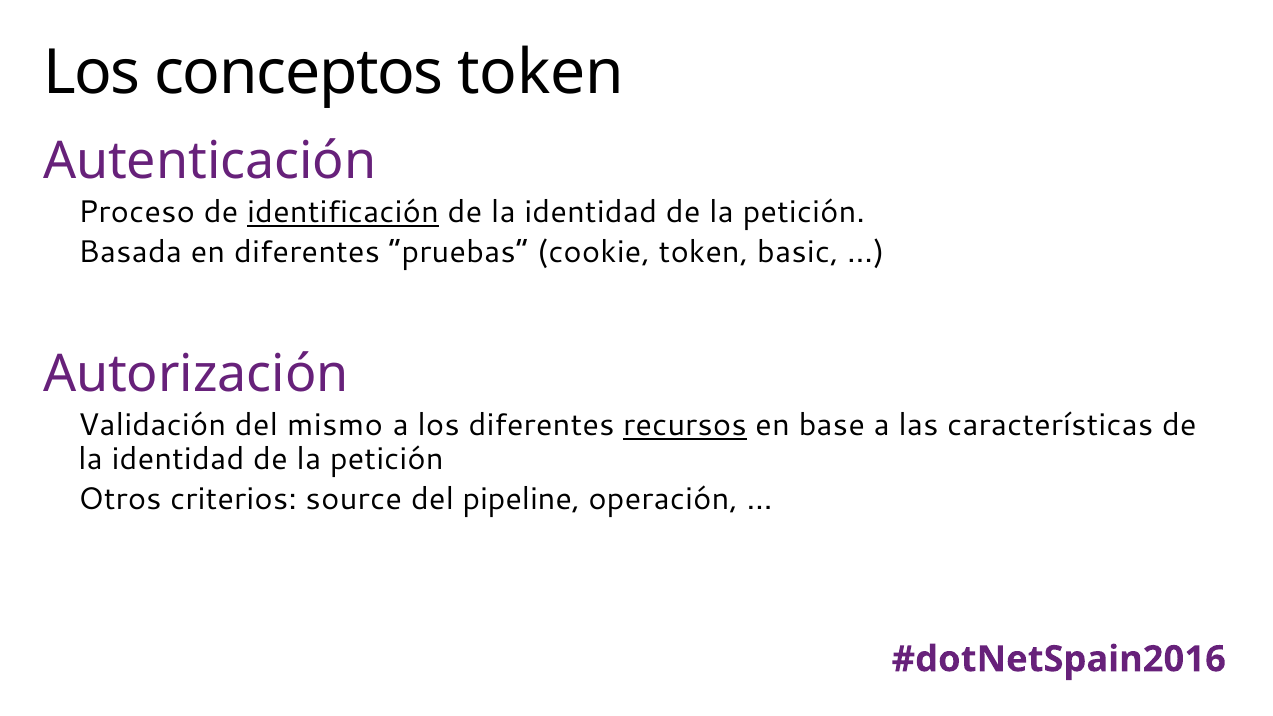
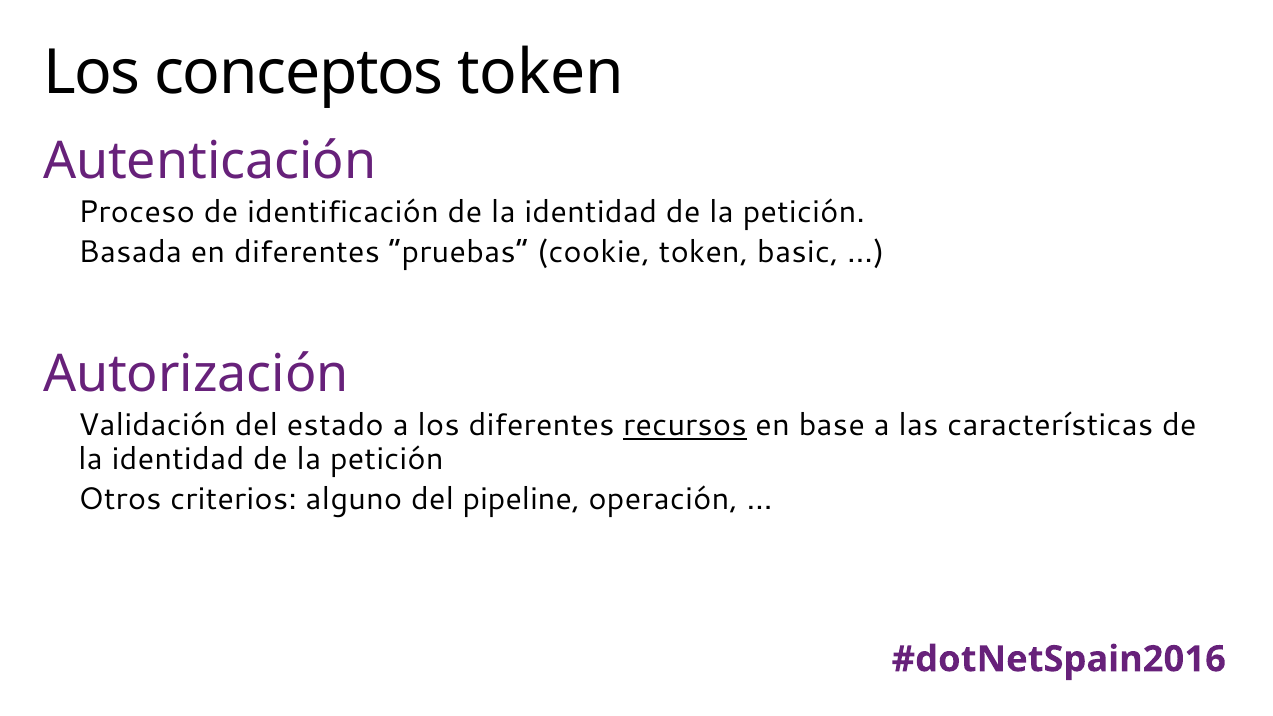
identificación underline: present -> none (343, 213)
mismo: mismo -> estado (335, 425)
source: source -> alguno (354, 499)
